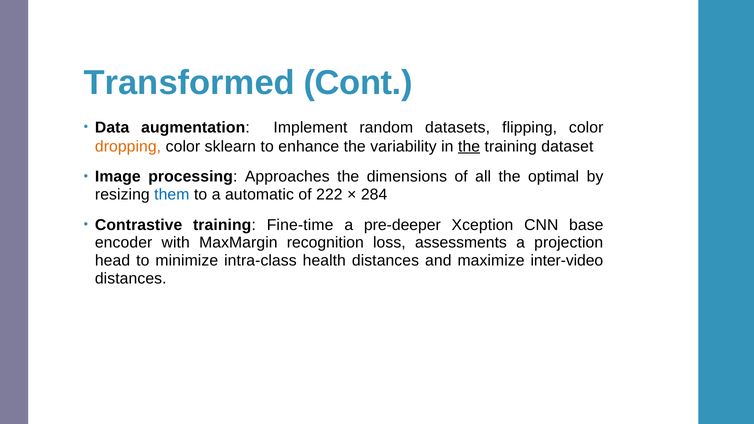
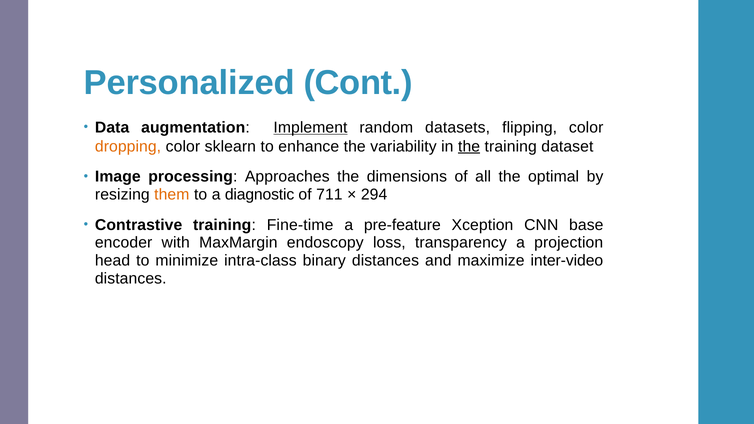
Transformed: Transformed -> Personalized (189, 83)
Implement underline: none -> present (310, 128)
them colour: blue -> orange (172, 194)
automatic: automatic -> diagnostic (260, 194)
222: 222 -> 711 (329, 194)
284: 284 -> 294 (374, 194)
pre-deeper: pre-deeper -> pre-feature (402, 225)
recognition: recognition -> endoscopy (325, 243)
assessments: assessments -> transparency (461, 243)
health: health -> binary (324, 261)
